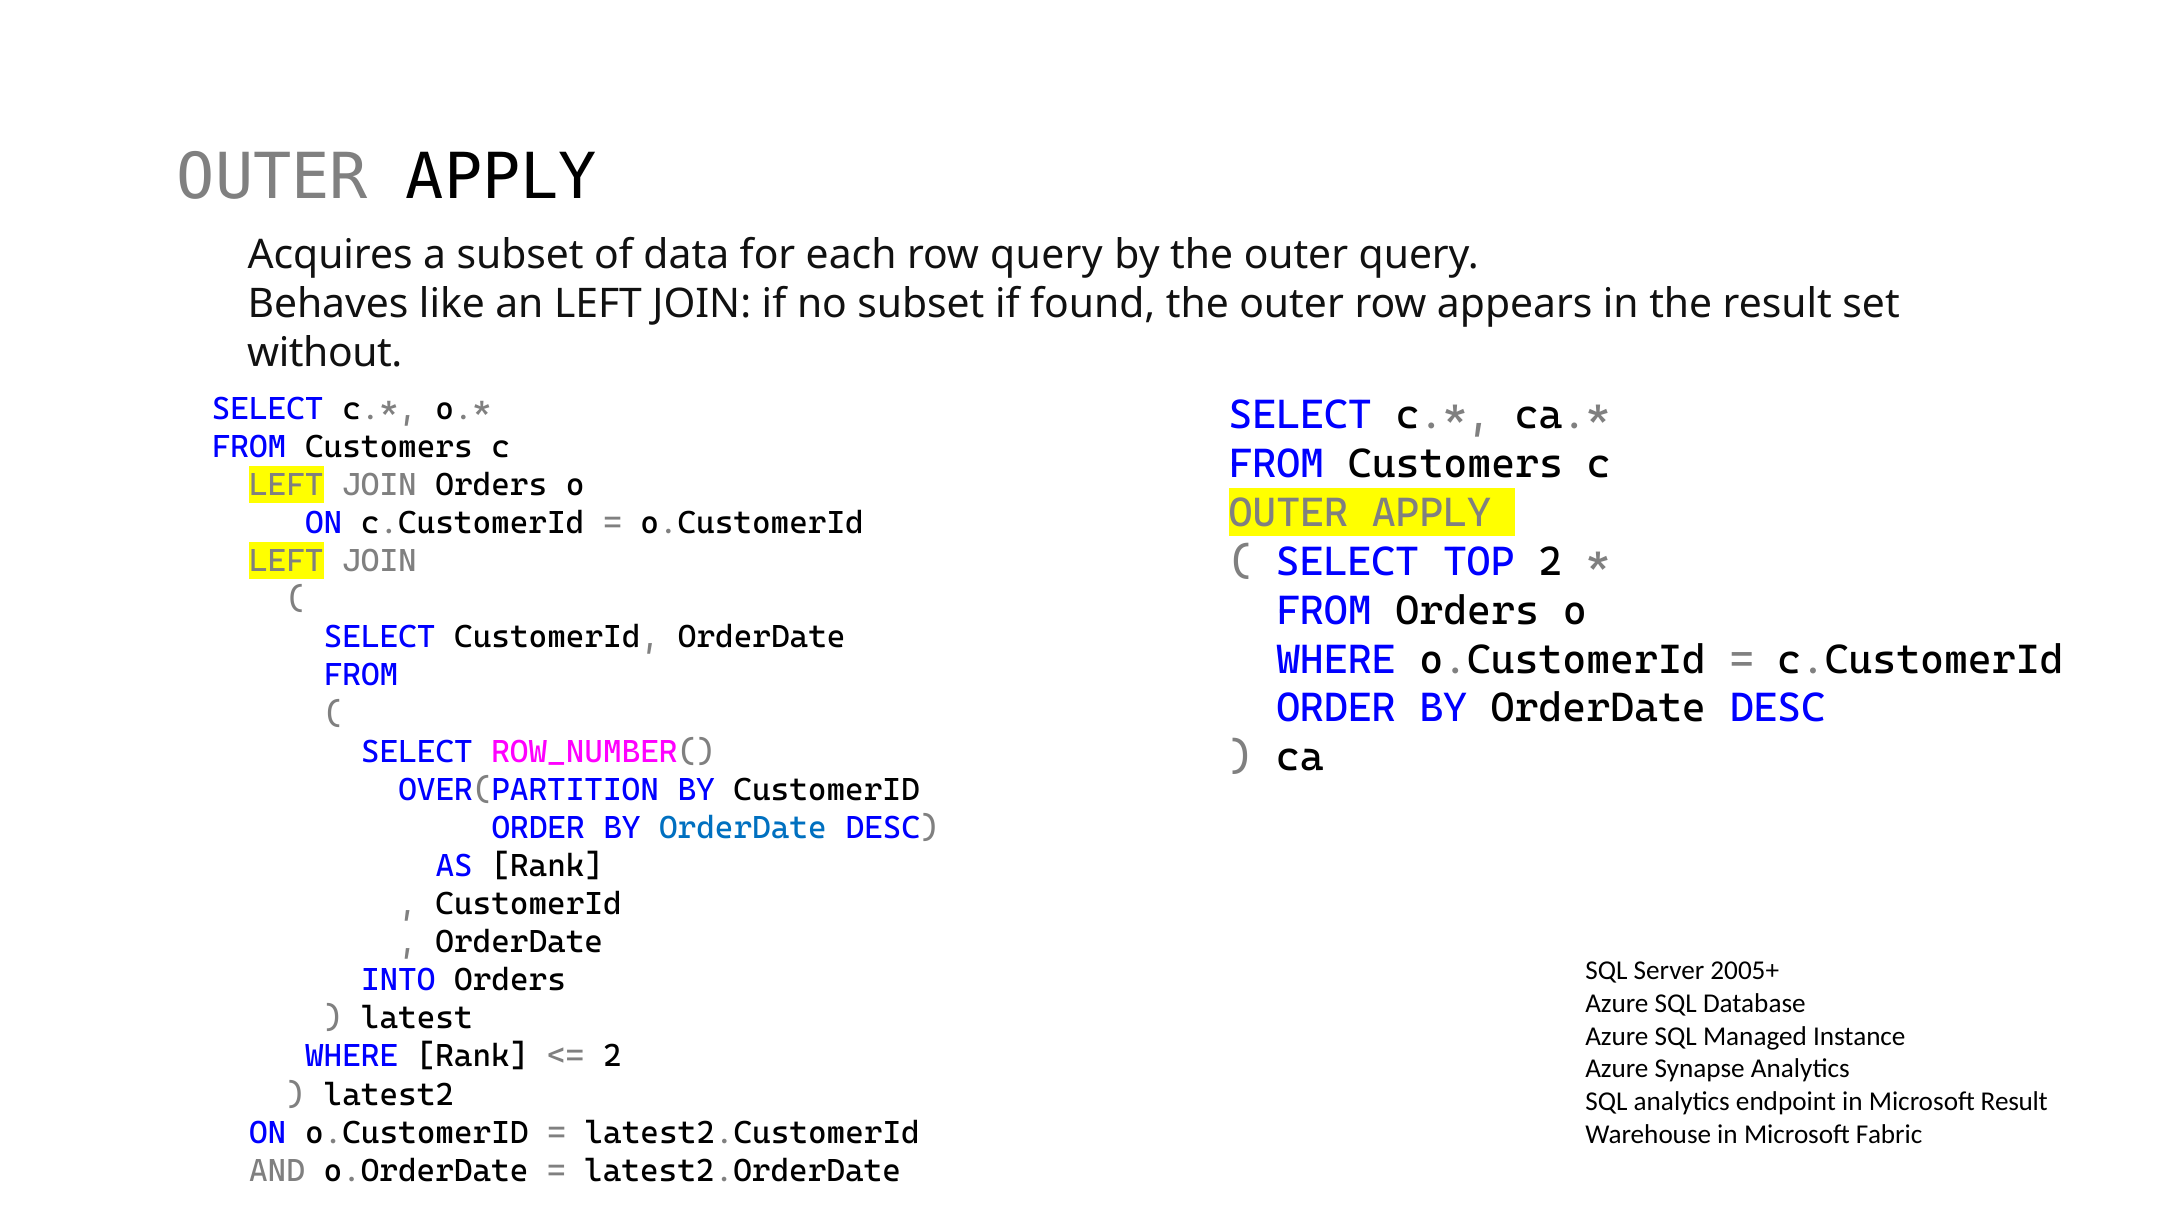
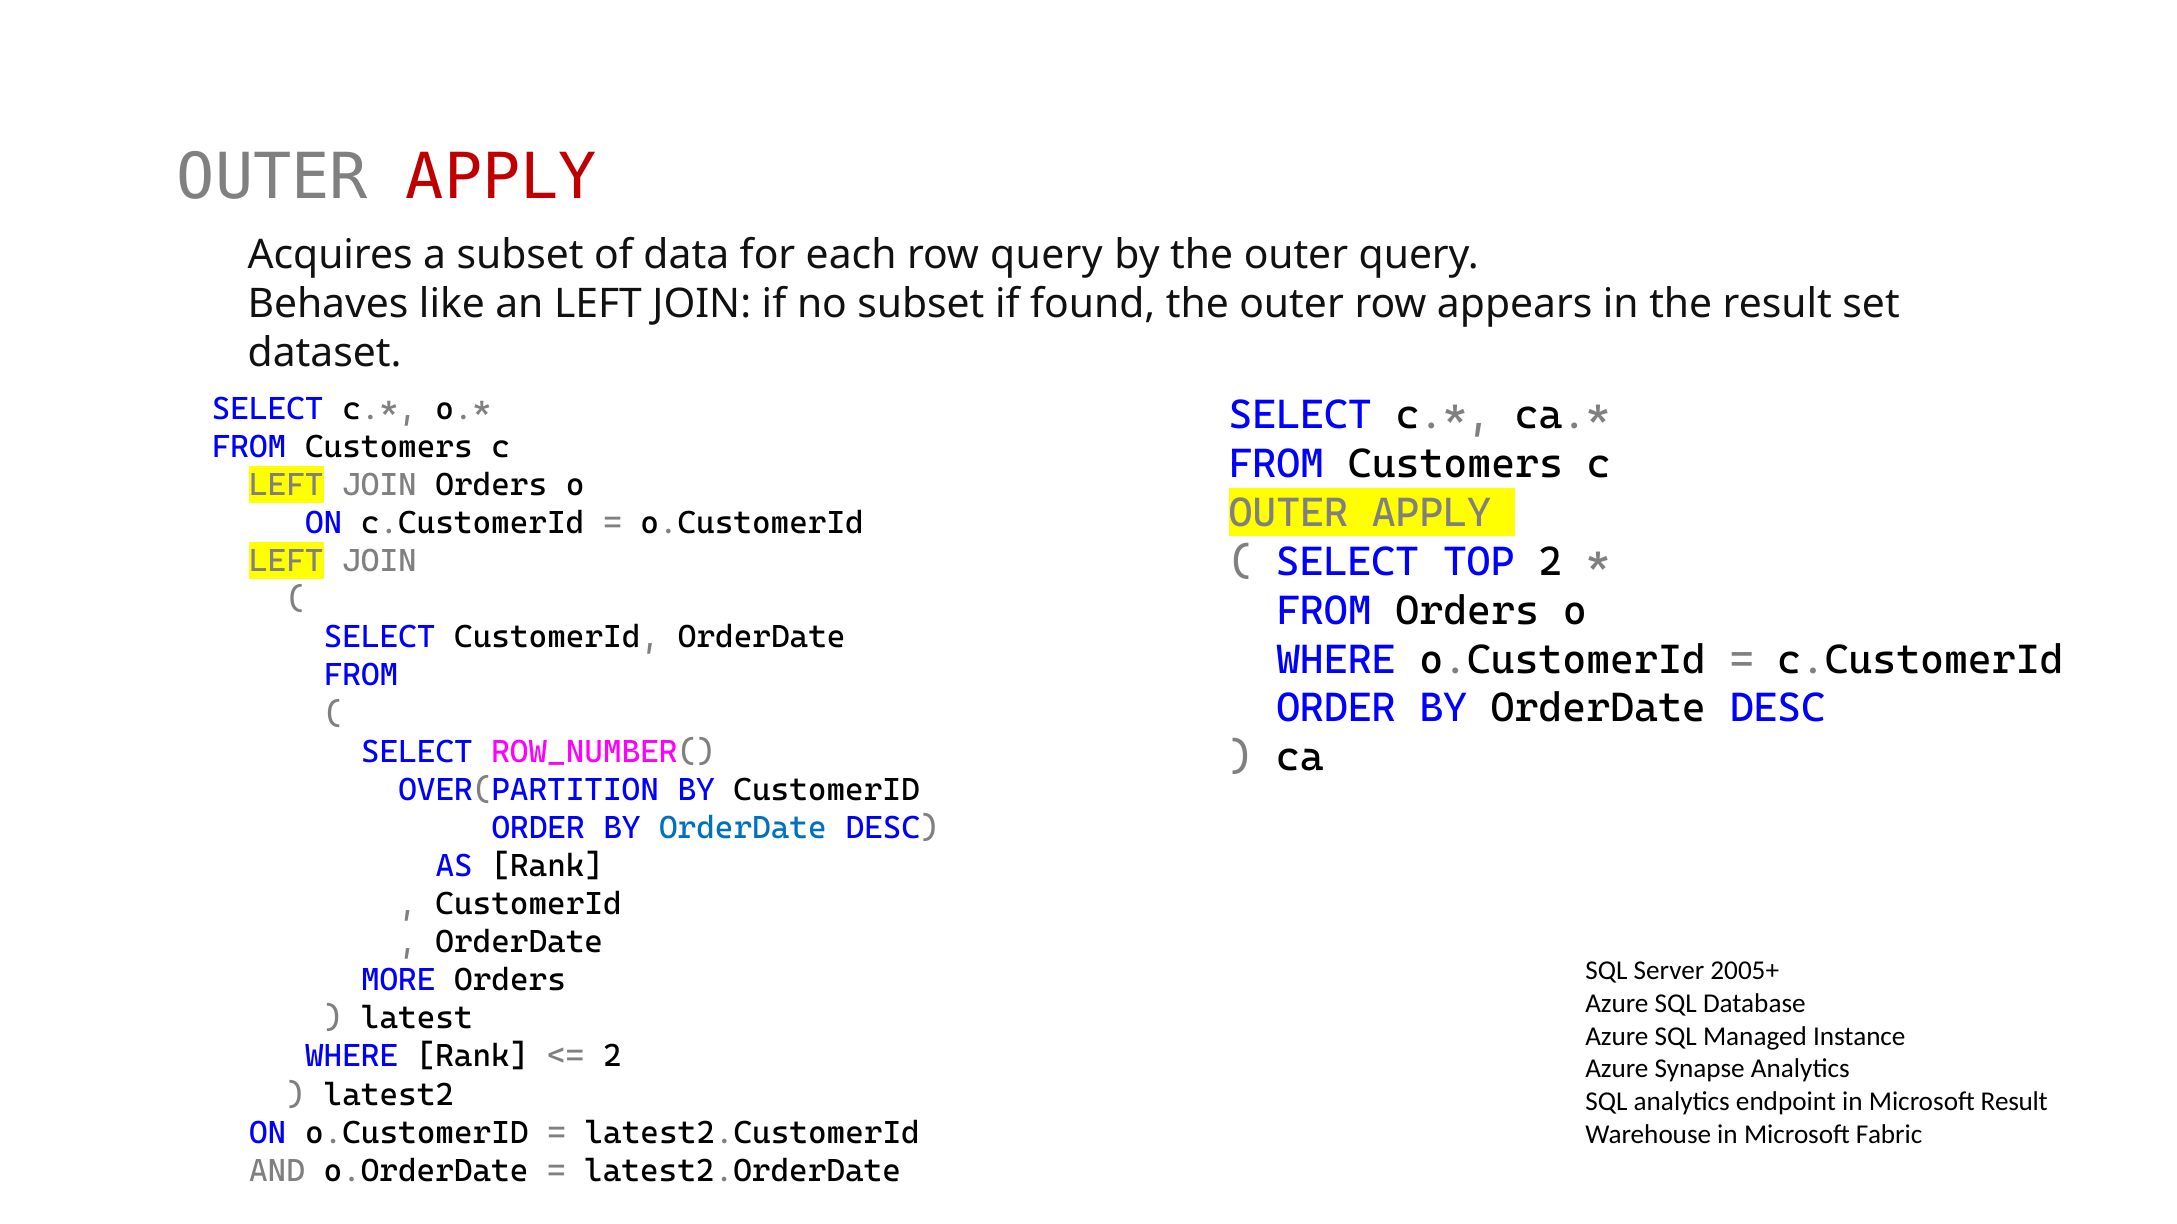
APPLY colour: black -> red (501, 177)
without: without -> dataset (325, 354)
INTO: INTO -> MORE (398, 981)
